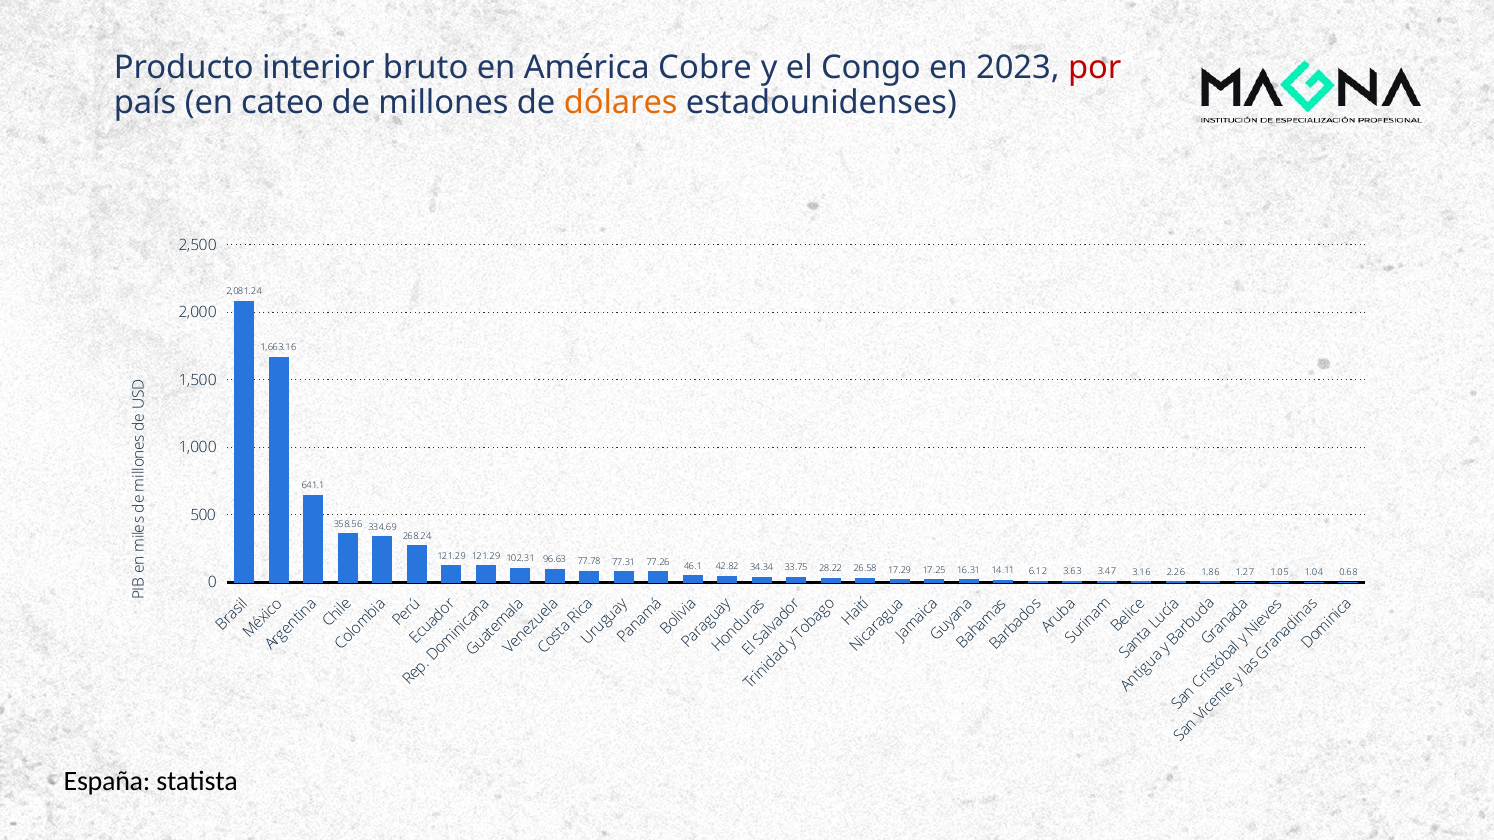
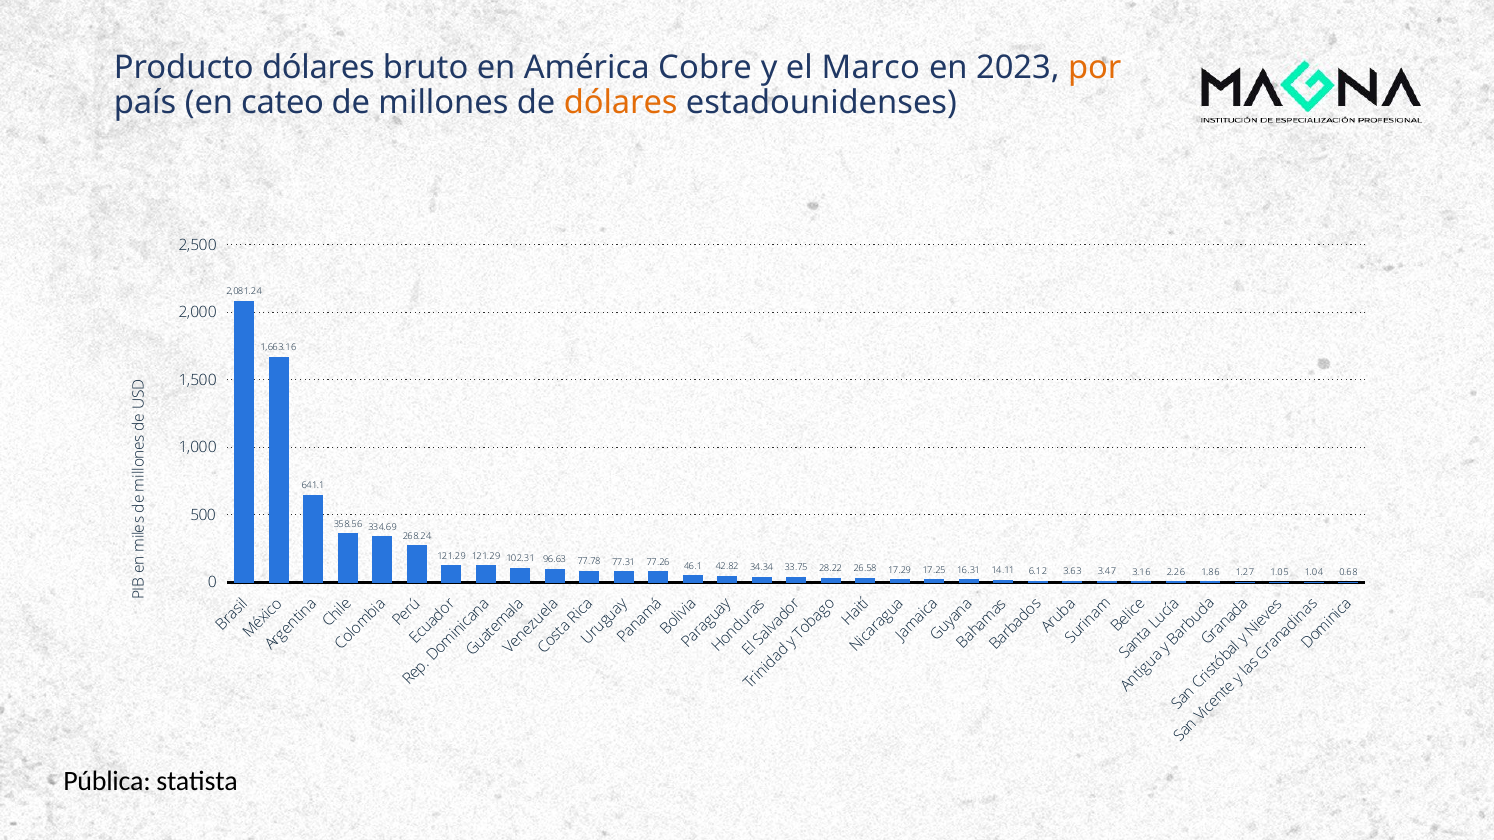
Producto interior: interior -> dólares (318, 68)
Congo: Congo -> Marco (871, 68)
por colour: red -> orange (1095, 68)
España: España -> Pública (107, 781)
